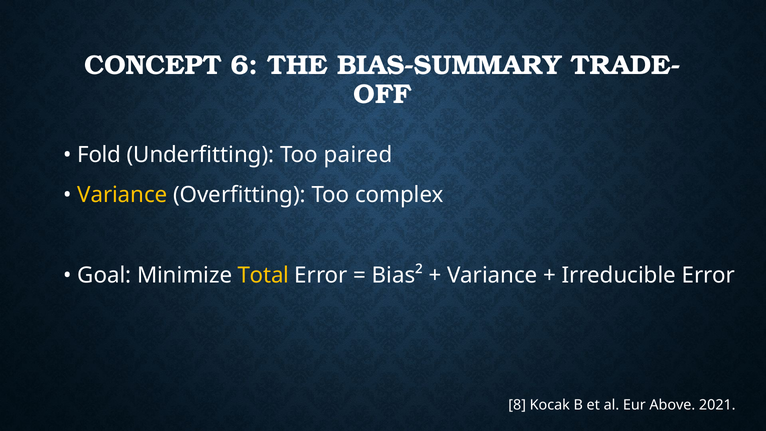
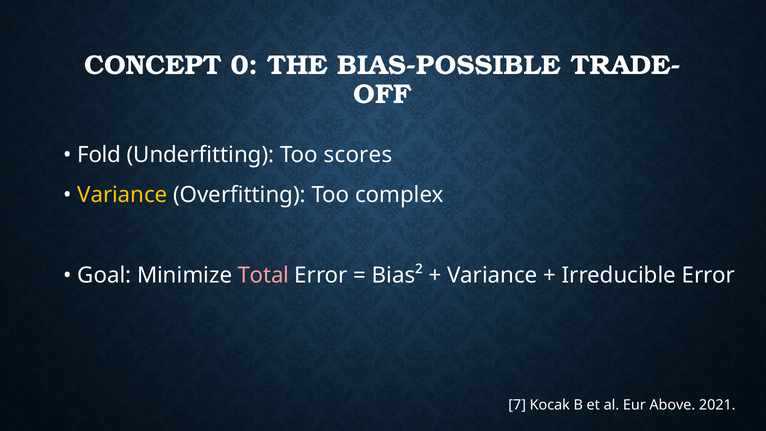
6: 6 -> 0 (245, 65)
BIAS-SUMMARY: BIAS-SUMMARY -> BIAS-POSSIBLE (449, 65)
paired: paired -> scores (358, 155)
Total colour: yellow -> pink (263, 275)
8: 8 -> 7 (517, 405)
